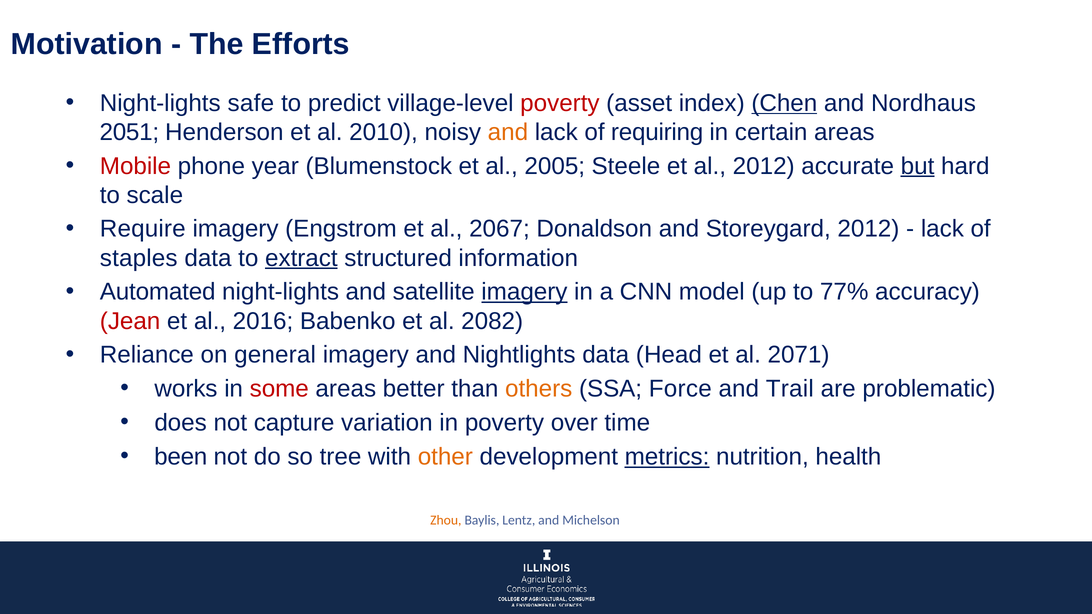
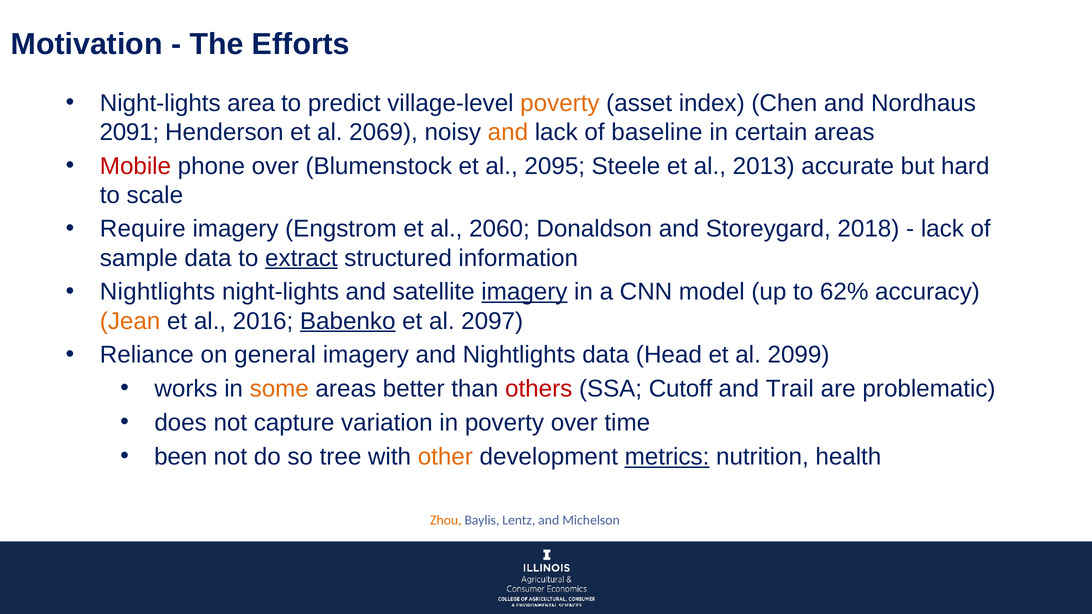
safe: safe -> area (251, 103)
poverty colour: red -> orange (560, 103)
Chen underline: present -> none (784, 103)
2051: 2051 -> 2091 (129, 132)
2010: 2010 -> 2069 (384, 132)
requiring: requiring -> baseline (657, 132)
phone year: year -> over (275, 166)
2005: 2005 -> 2095 (555, 166)
al 2012: 2012 -> 2013 (764, 166)
but underline: present -> none (918, 166)
2067: 2067 -> 2060 (499, 229)
Storeygard 2012: 2012 -> 2018 (868, 229)
staples: staples -> sample (139, 258)
Automated: Automated -> Nightlights (158, 292)
77%: 77% -> 62% (844, 292)
Jean colour: red -> orange (130, 321)
Babenko underline: none -> present (348, 321)
2082: 2082 -> 2097 (492, 321)
2071: 2071 -> 2099 (799, 355)
some colour: red -> orange (279, 389)
others colour: orange -> red (539, 389)
Force: Force -> Cutoff (681, 389)
